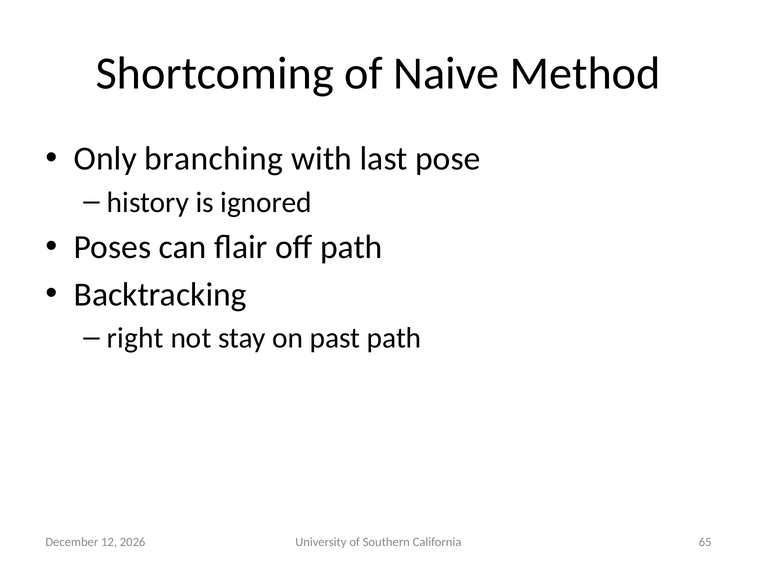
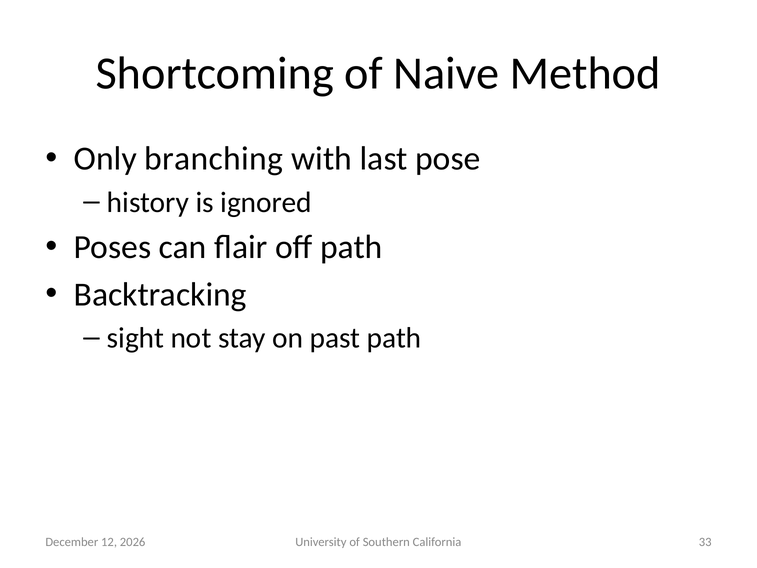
right: right -> sight (135, 338)
65: 65 -> 33 (705, 542)
